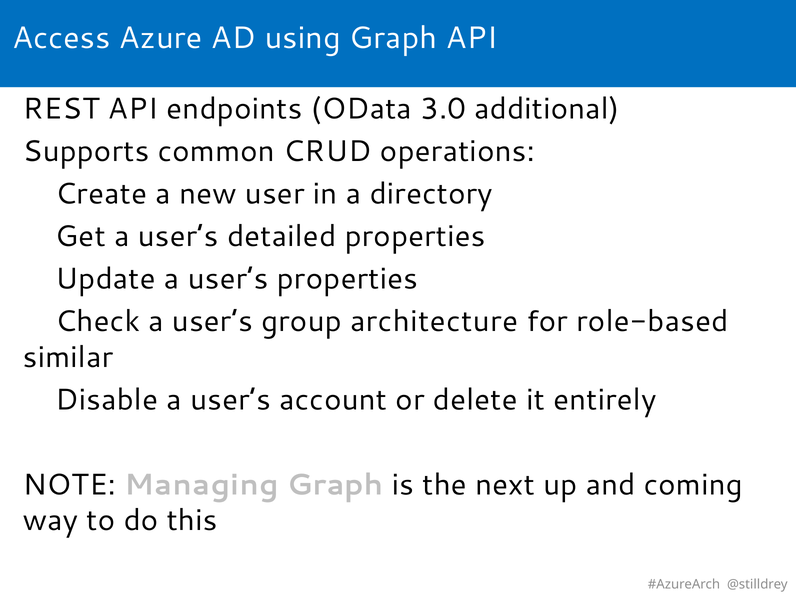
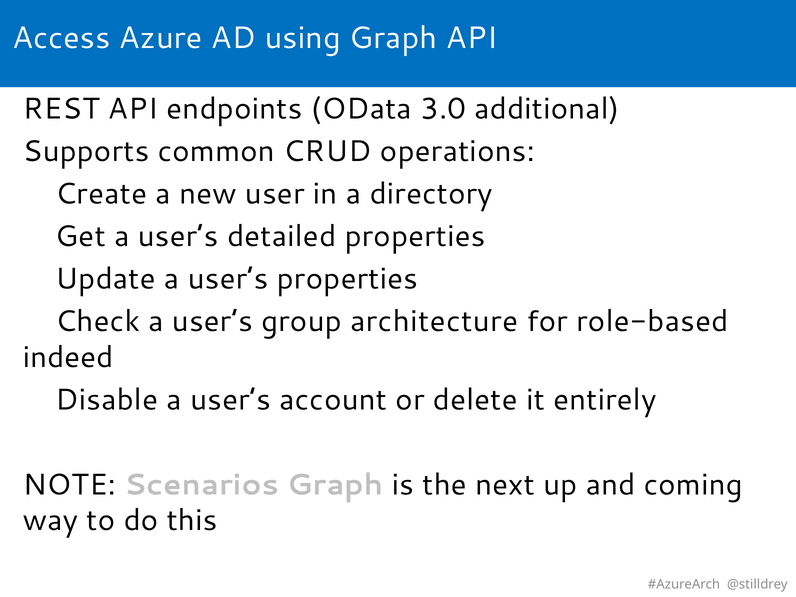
similar: similar -> indeed (68, 357)
Managing: Managing -> Scenarios (202, 485)
